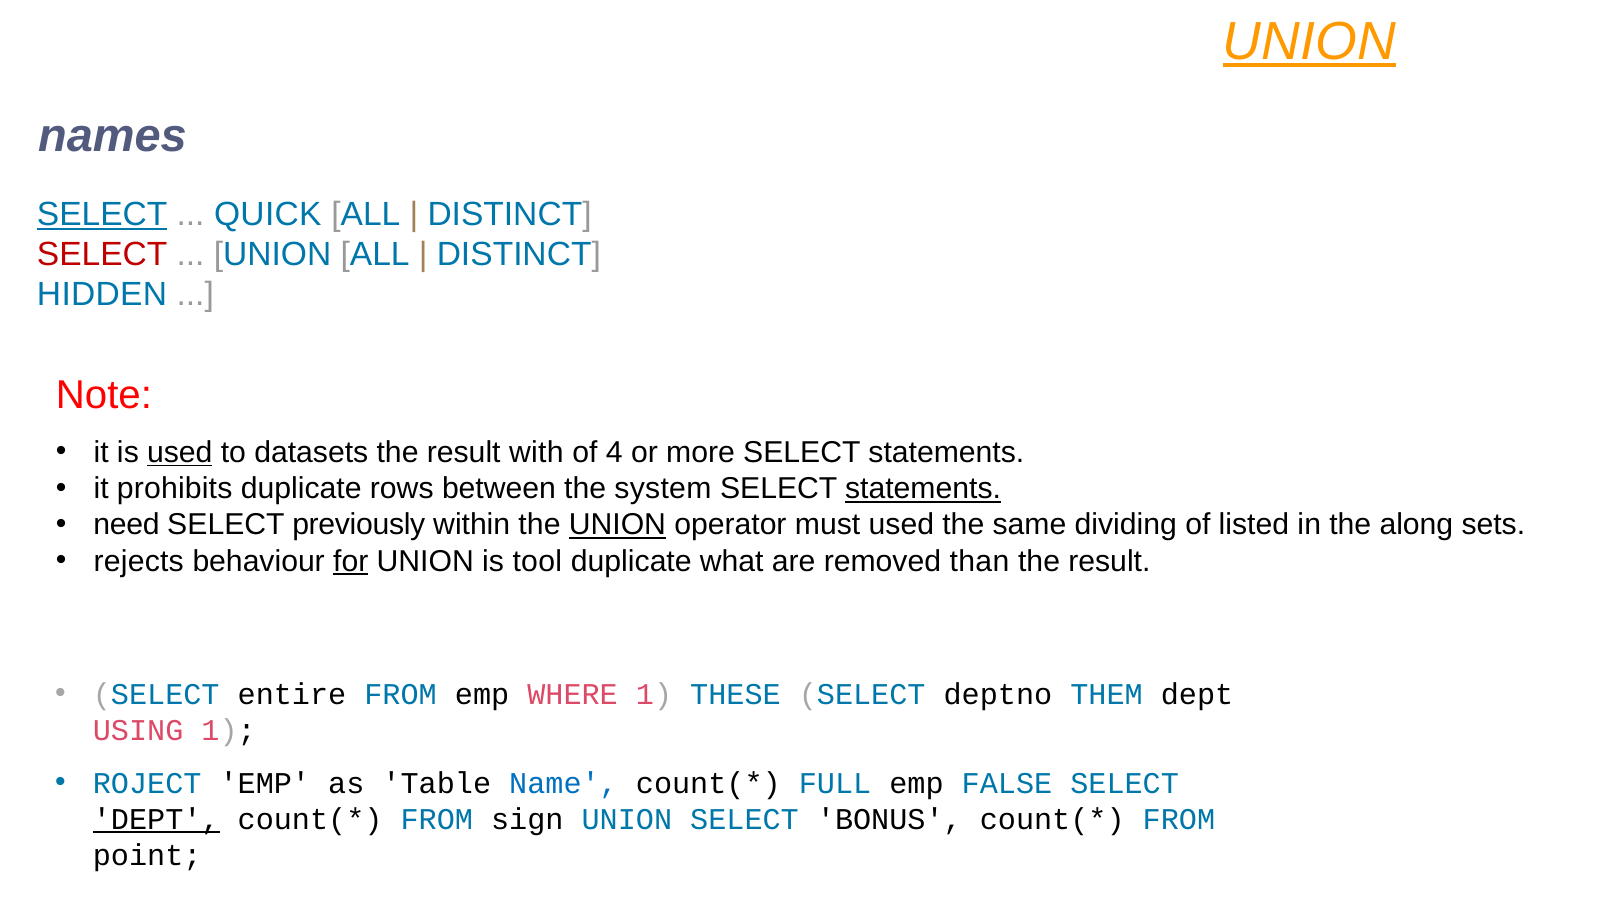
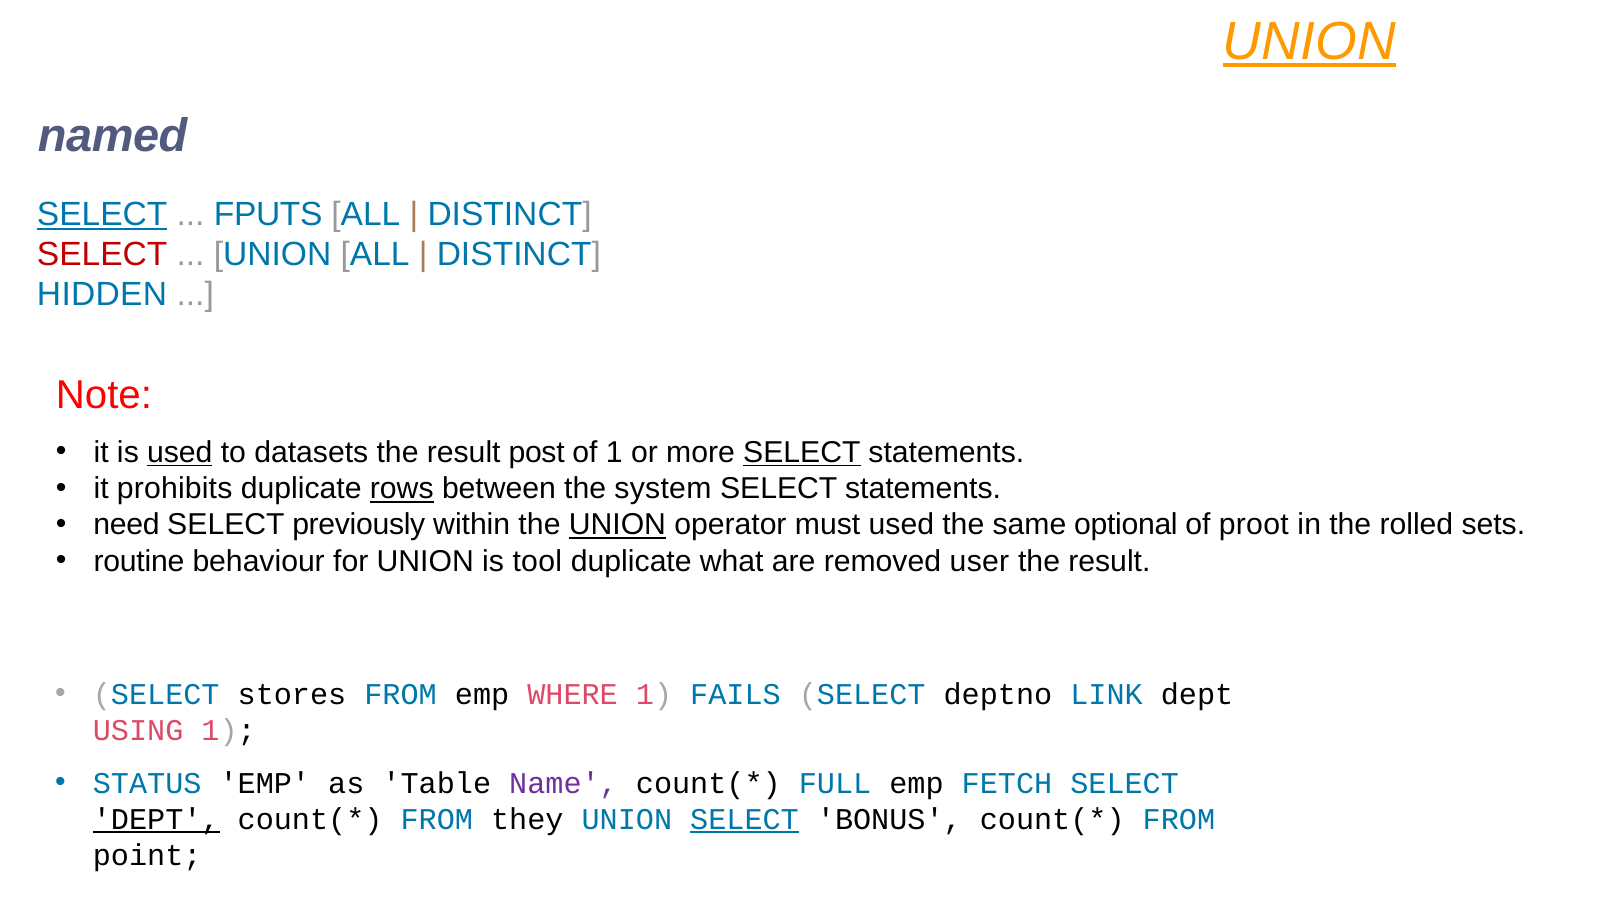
names: names -> named (113, 136)
QUICK: QUICK -> FPUTS (268, 214)
with: with -> post (537, 453)
of 4: 4 -> 1 (614, 453)
SELECT underline: none -> present (802, 453)
rows underline: none -> present (402, 489)
statements underline: present -> none (923, 489)
dividing: dividing -> optional (1126, 525)
listed: listed -> proot (1254, 525)
along: along -> rolled (1416, 525)
rejects: rejects -> routine (139, 561)
for underline: present -> none (351, 561)
than: than -> user (979, 561)
entire: entire -> stores (292, 695)
THESE: THESE -> FAILS (735, 695)
THEM: THEM -> LINK (1107, 695)
ROJECT: ROJECT -> STATUS (147, 783)
Name colour: blue -> purple (564, 783)
FALSE: FALSE -> FETCH (1007, 783)
sign: sign -> they (527, 819)
SELECT underline: none -> present (745, 819)
